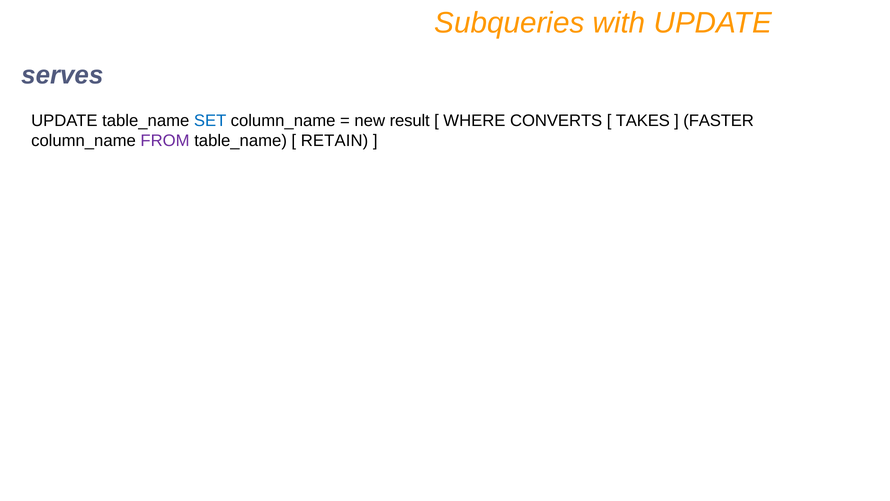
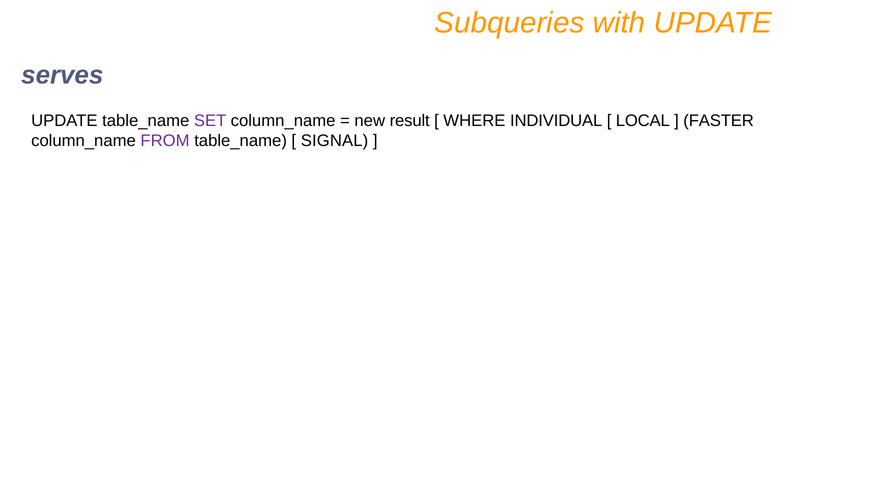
SET colour: blue -> purple (210, 121)
CONVERTS: CONVERTS -> INDIVIDUAL (556, 121)
TAKES: TAKES -> LOCAL (643, 121)
RETAIN: RETAIN -> SIGNAL (335, 141)
